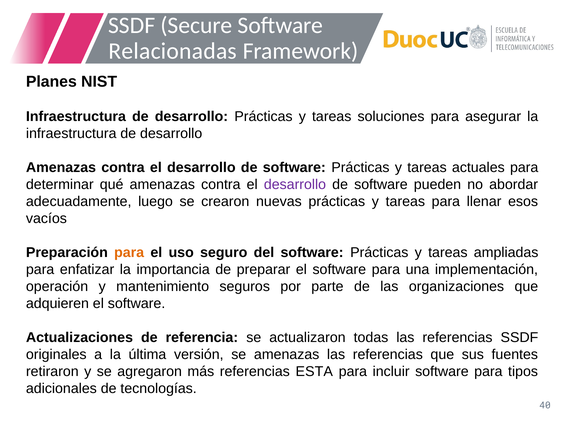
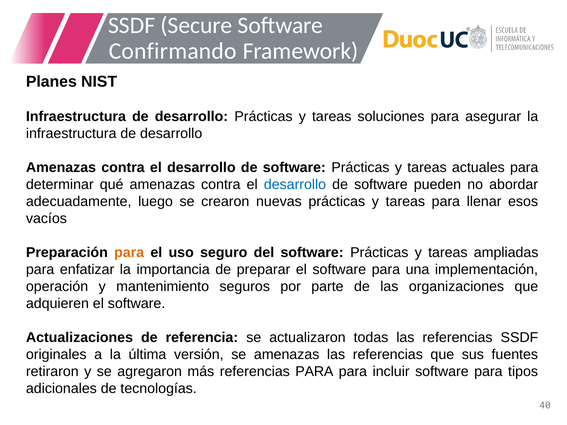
Relacionadas: Relacionadas -> Confirmando (173, 51)
desarrollo colour: purple -> blue (295, 185)
referencias ESTA: ESTA -> PARA (314, 372)
